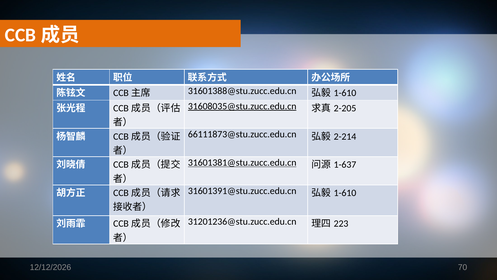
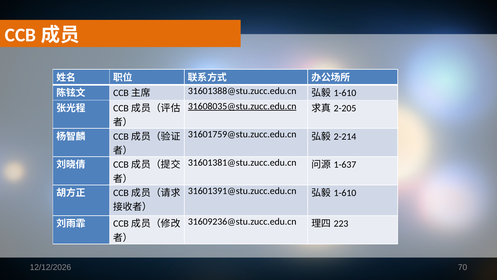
66111873@stu.zucc.edu.cn: 66111873@stu.zucc.edu.cn -> 31601759@stu.zucc.edu.cn (242, 134)
31601381@stu.zucc.edu.cn underline: present -> none (242, 162)
31201236@stu.zucc.edu.cn: 31201236@stu.zucc.edu.cn -> 31609236@stu.zucc.edu.cn (242, 221)
